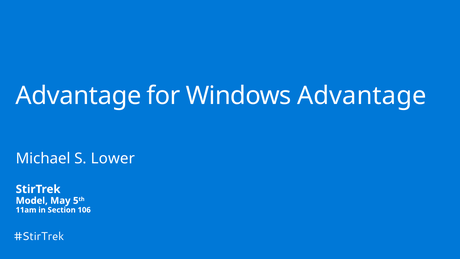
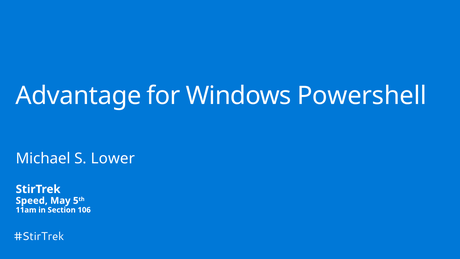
Windows Advantage: Advantage -> Powershell (362, 96)
Model: Model -> Speed (32, 200)
